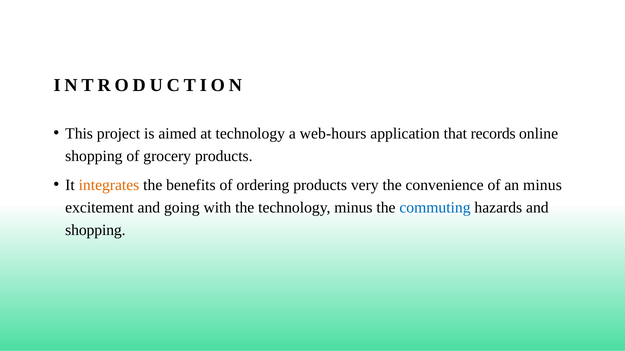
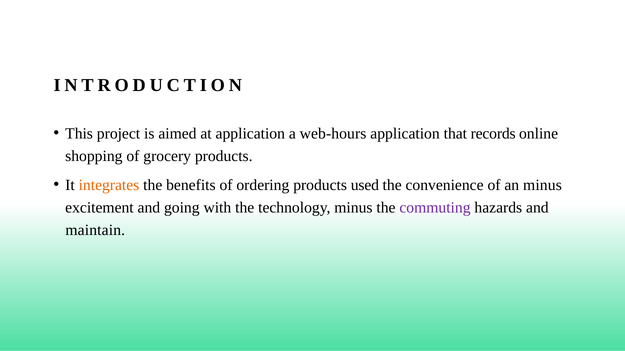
at technology: technology -> application (250, 134)
very: very -> used (365, 185)
commuting colour: blue -> purple (435, 208)
shopping: shopping -> maintain (95, 230)
